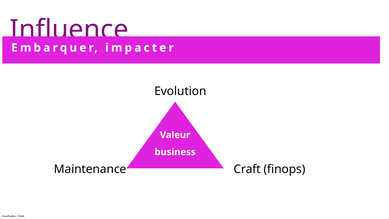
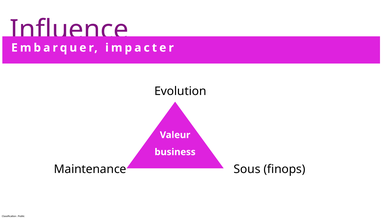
Craft: Craft -> Sous (247, 169)
